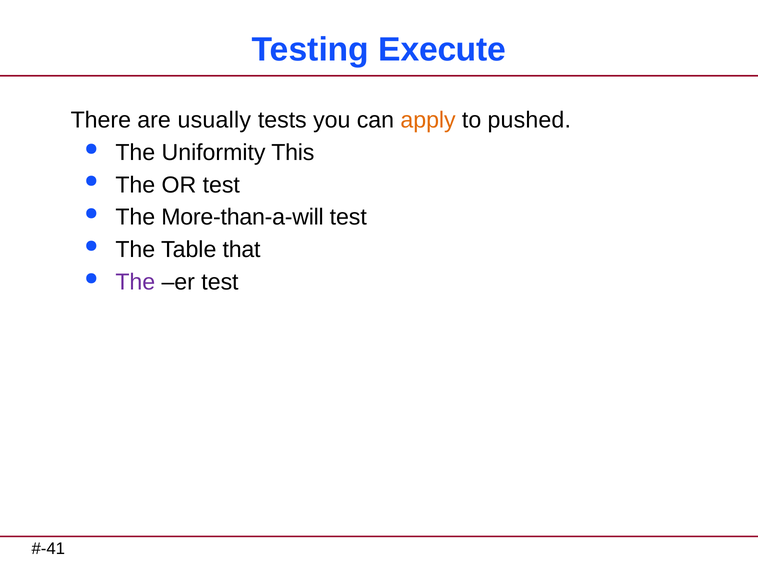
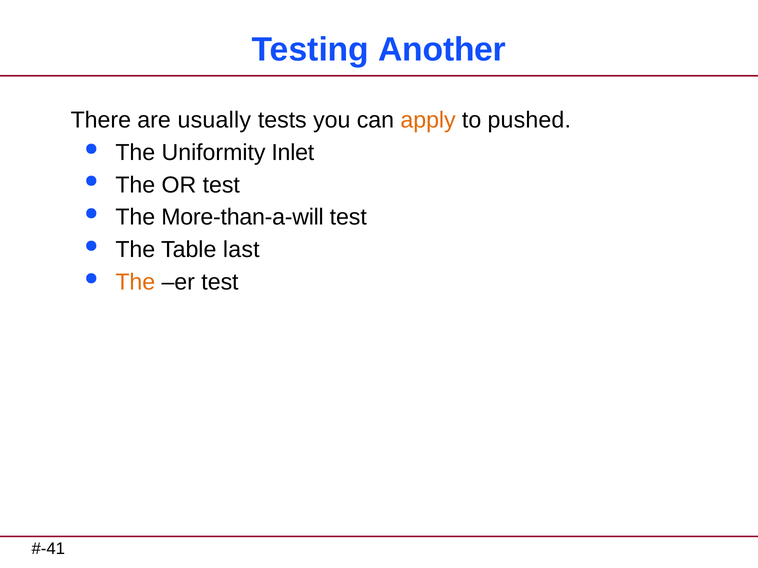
Execute: Execute -> Another (442, 50)
This: This -> Inlet (293, 153)
that: that -> last (241, 250)
The colour: purple -> orange (135, 282)
